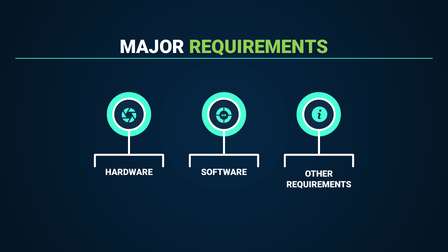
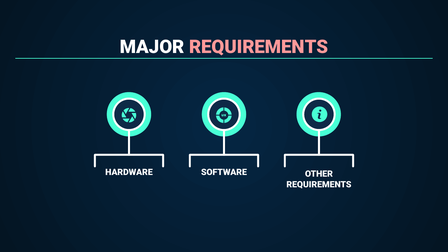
REQUIREMENTS colour: light green -> pink (259, 47)
